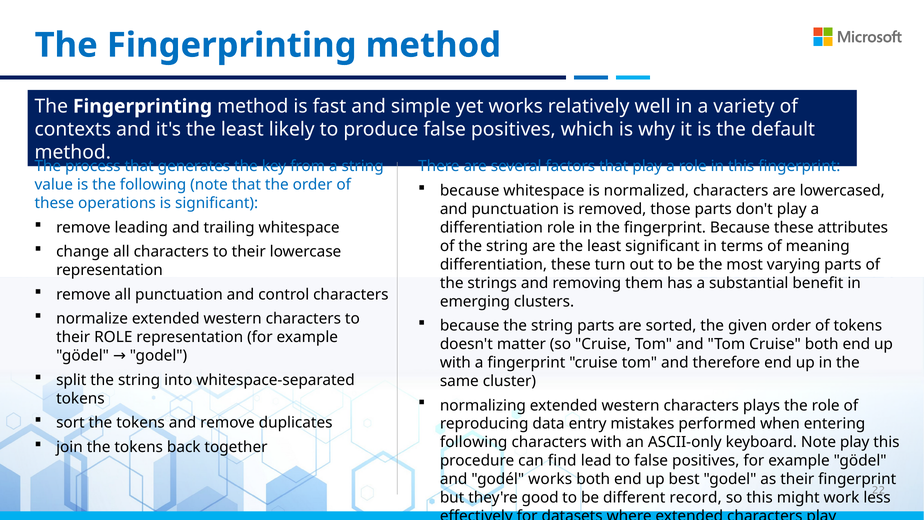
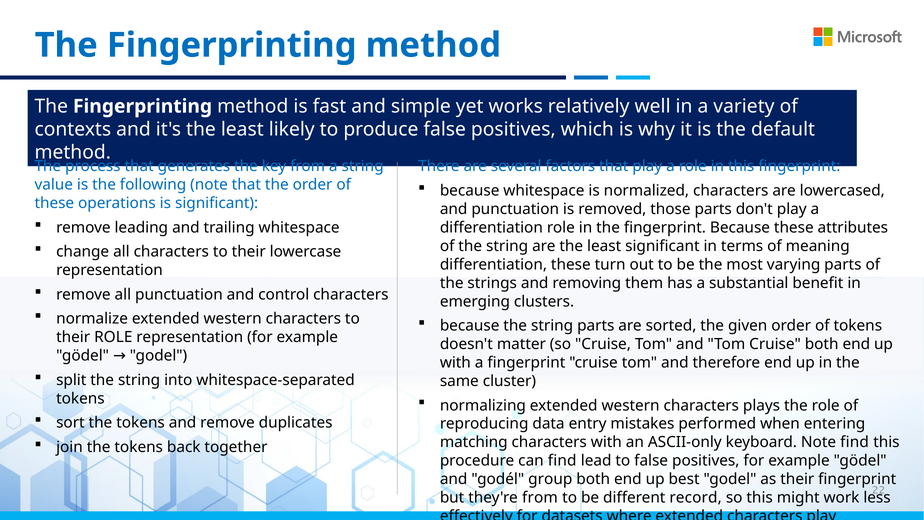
following: following -> matching (474, 442)
Note play: play -> find (855, 442)
godél works: works -> group (550, 479)
they're good: good -> from (540, 498)
